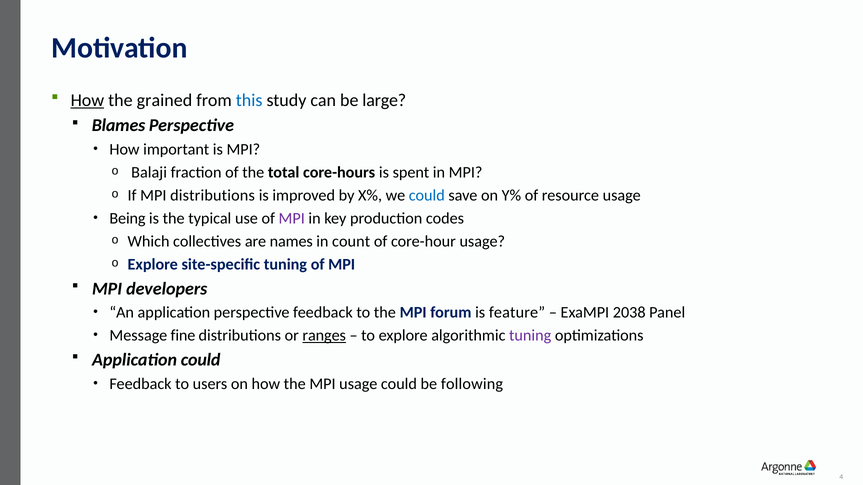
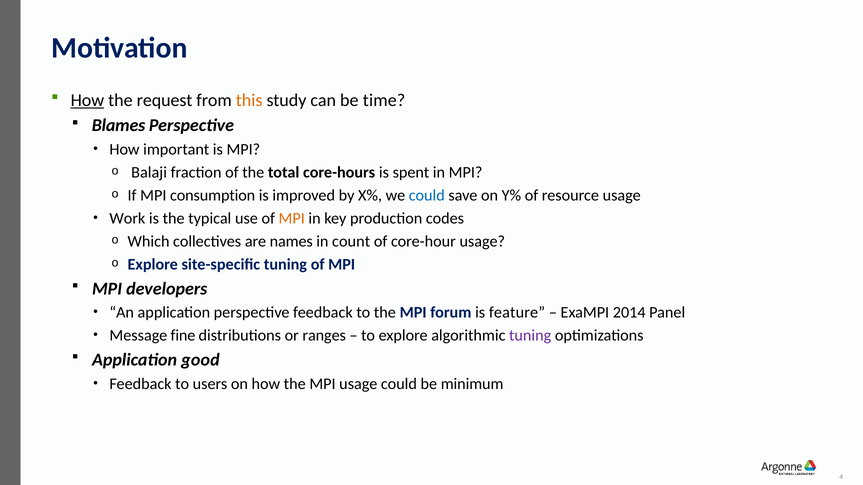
grained: grained -> request (165, 101)
this colour: blue -> orange (249, 101)
large: large -> time (384, 101)
MPI distributions: distributions -> consumption (213, 196)
Being: Being -> Work (127, 219)
MPI colour: purple -> orange (292, 219)
2038: 2038 -> 2014 (629, 313)
ranges underline: present -> none (324, 336)
Application could: could -> good (200, 360)
following: following -> minimum (472, 384)
